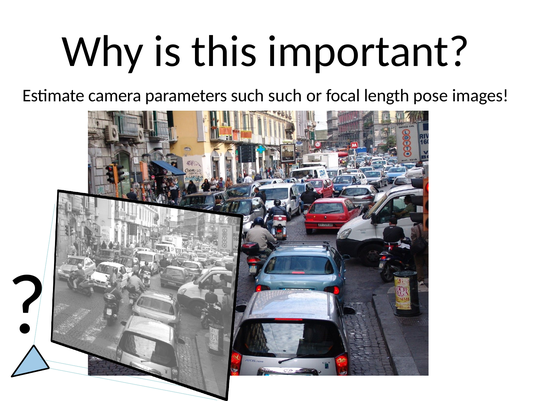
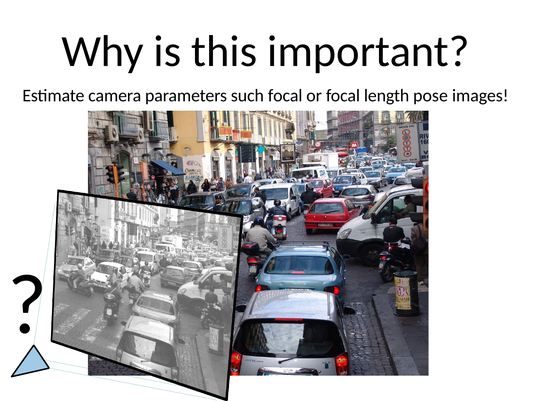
such such: such -> focal (285, 96)
